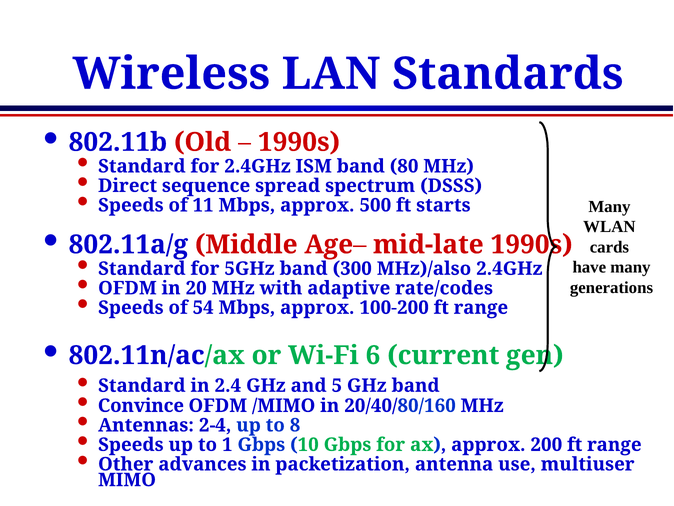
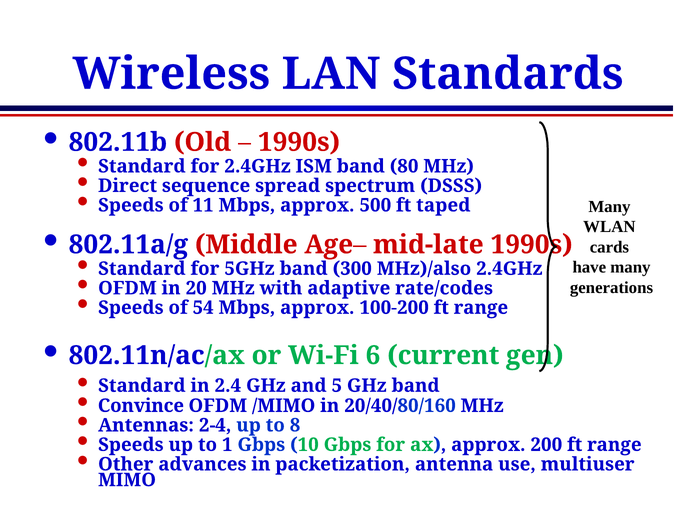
starts: starts -> taped (443, 205)
